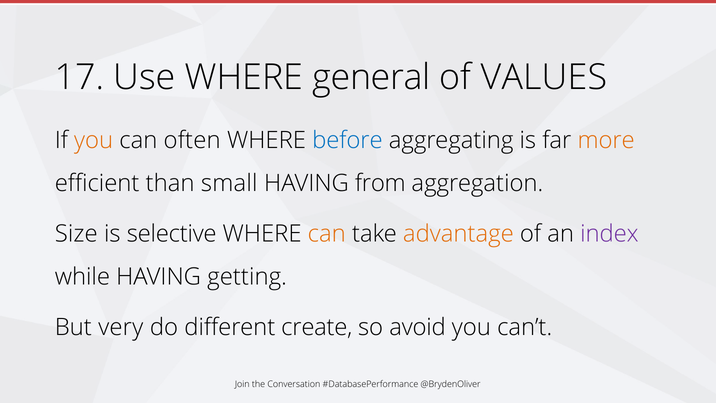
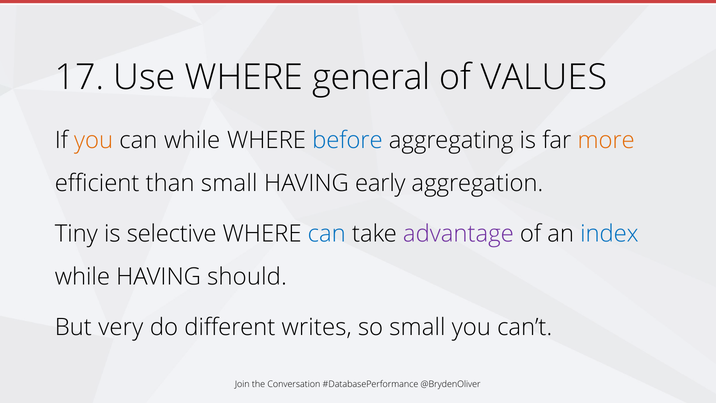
can often: often -> while (192, 140)
from: from -> early (380, 183)
Size: Size -> Tiny (76, 234)
can colour: orange -> blue (327, 234)
advantage colour: orange -> purple (458, 234)
index colour: purple -> blue (609, 234)
getting: getting -> should (247, 277)
create: create -> writes (317, 327)
so avoid: avoid -> small (417, 327)
